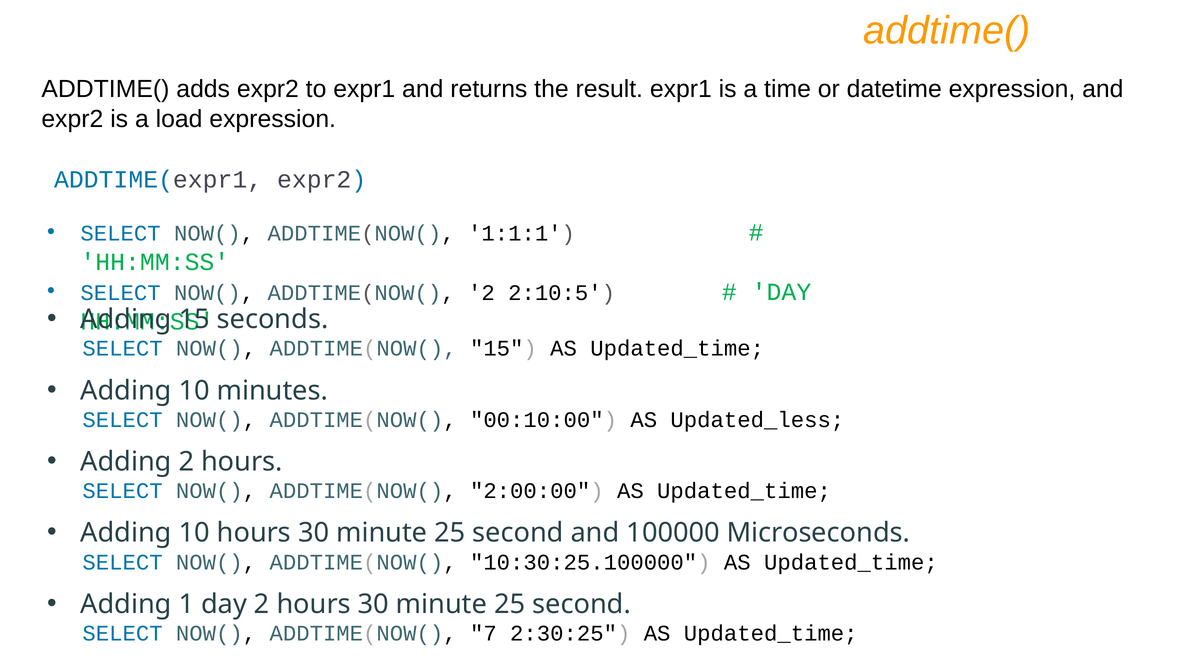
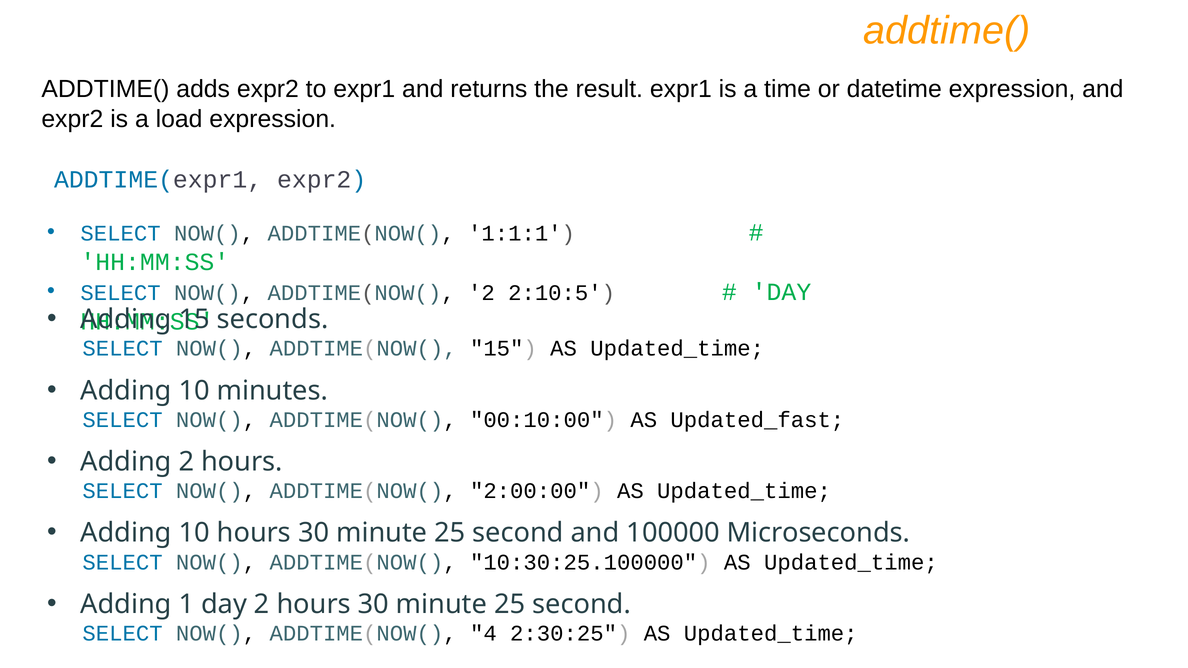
Updated_less: Updated_less -> Updated_fast (757, 420)
7: 7 -> 4 (483, 634)
